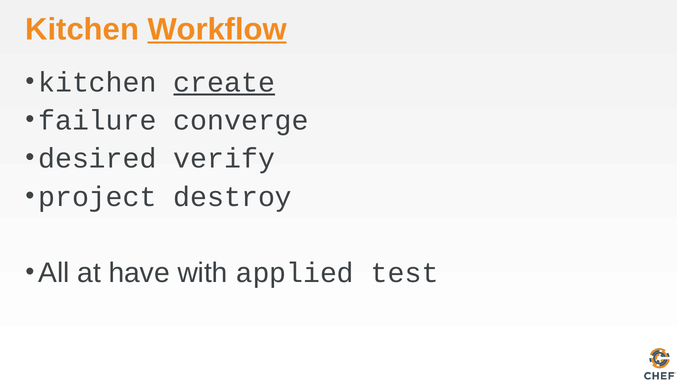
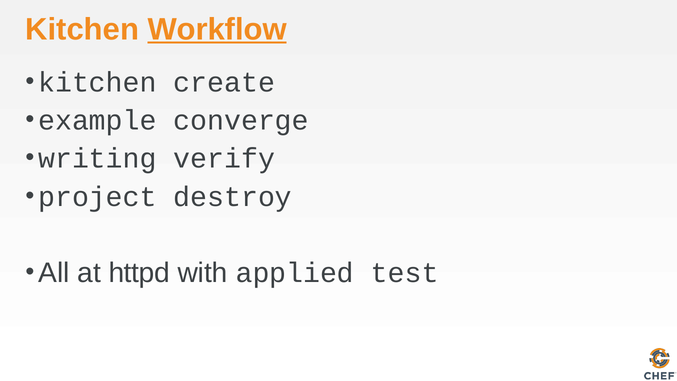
create underline: present -> none (224, 82)
failure: failure -> example (97, 120)
desired: desired -> writing (97, 159)
have: have -> httpd (139, 273)
